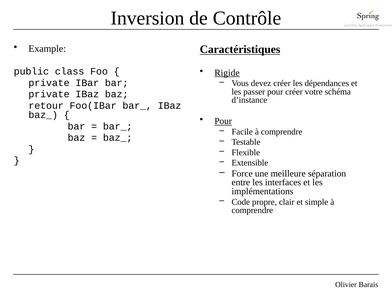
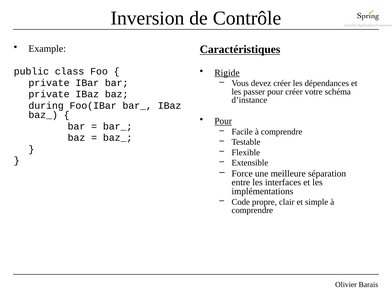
retour: retour -> during (46, 106)
